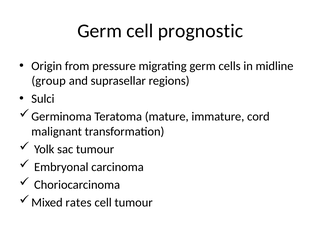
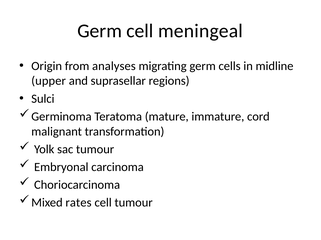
prognostic: prognostic -> meningeal (200, 31)
pressure: pressure -> analyses (114, 66)
group: group -> upper (49, 81)
